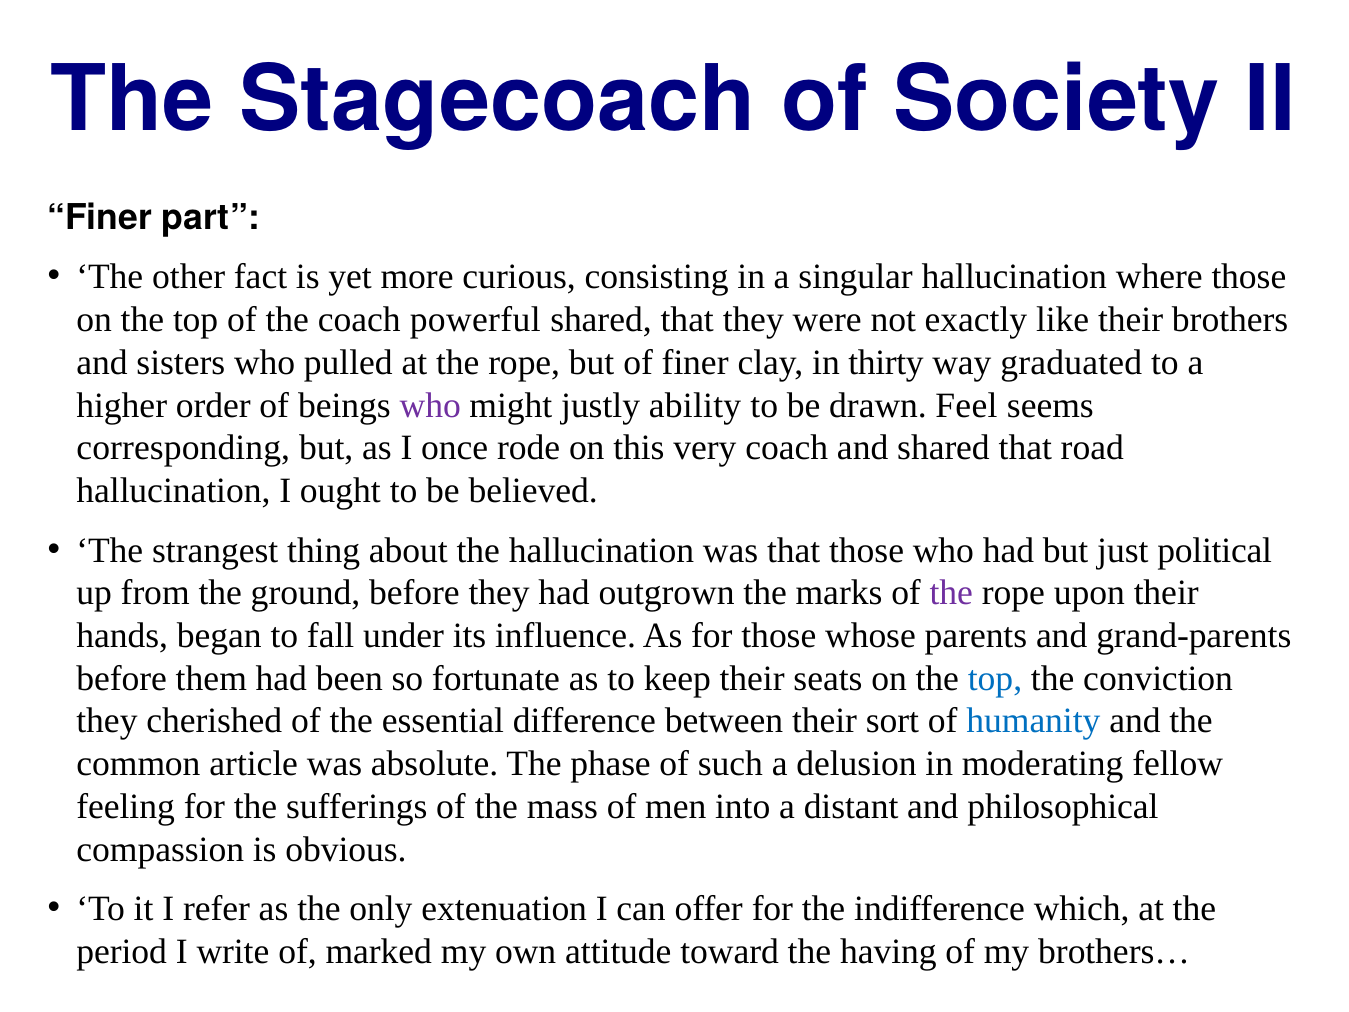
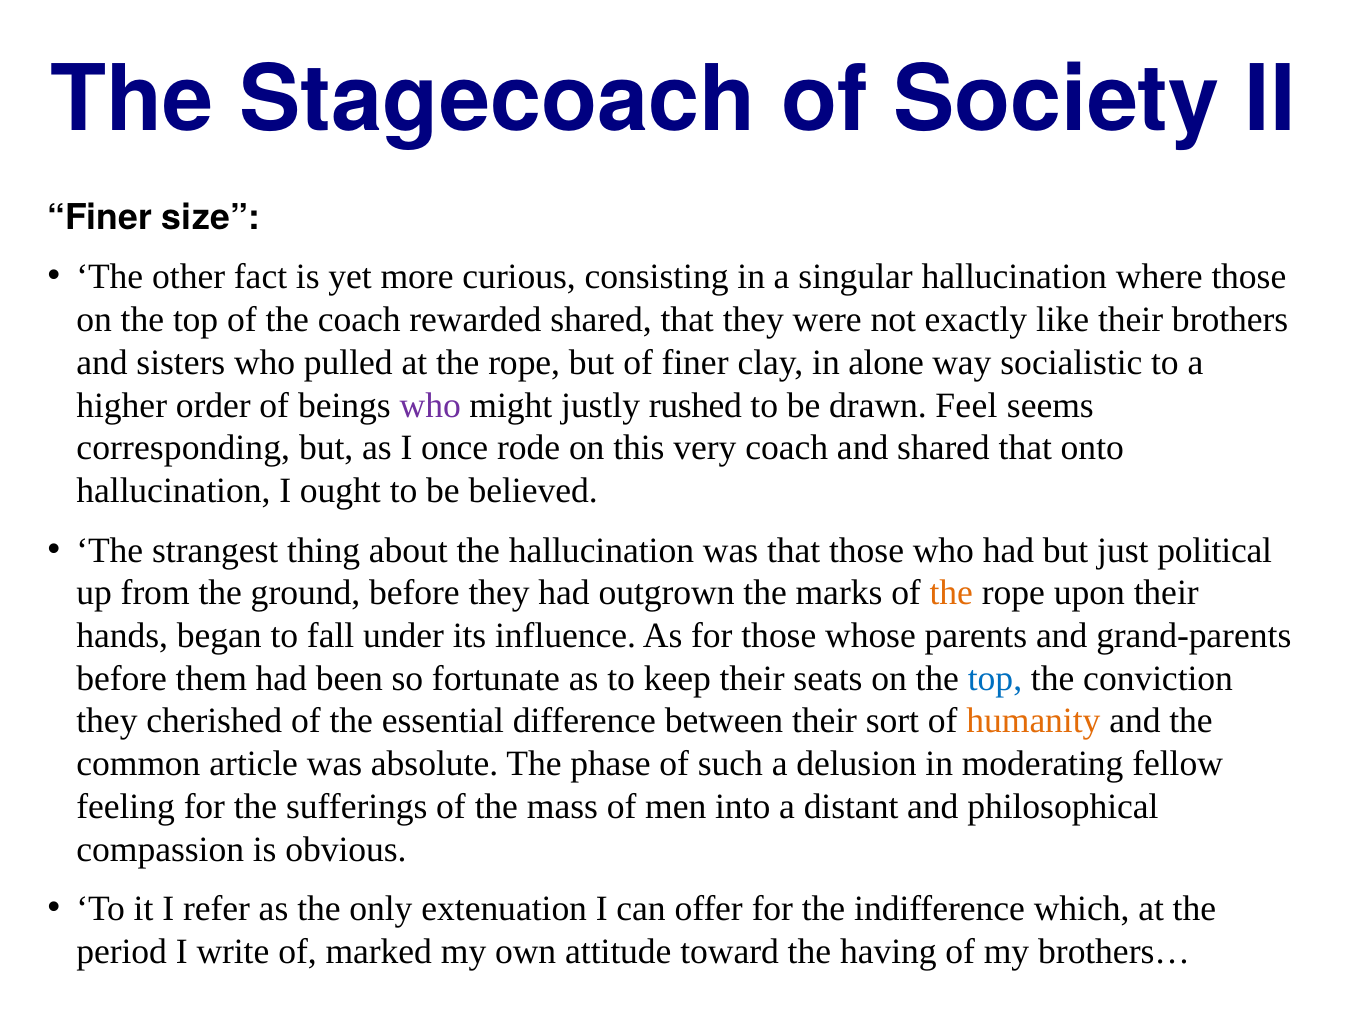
part: part -> size (211, 218)
powerful: powerful -> rewarded (475, 320)
thirty: thirty -> alone (886, 363)
graduated: graduated -> socialistic (1071, 363)
ability: ability -> rushed (695, 405)
road: road -> onto (1092, 448)
the colour: purple -> orange (951, 593)
humanity colour: blue -> orange (1033, 721)
